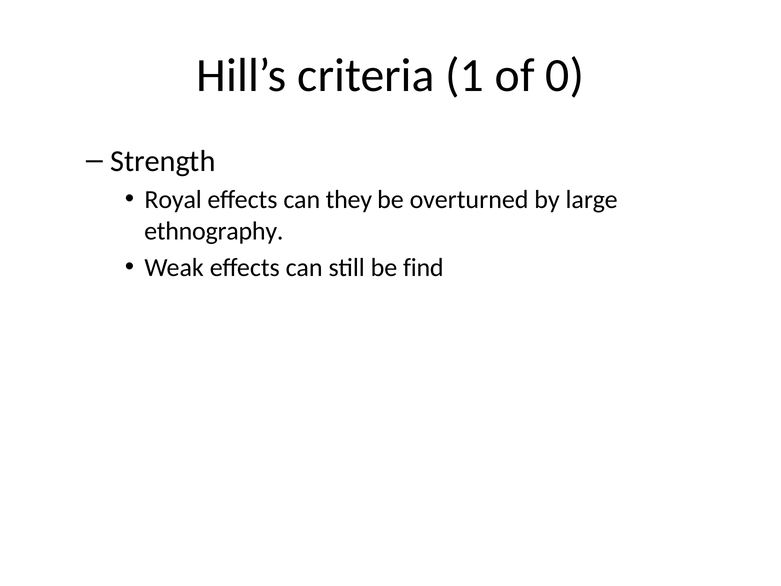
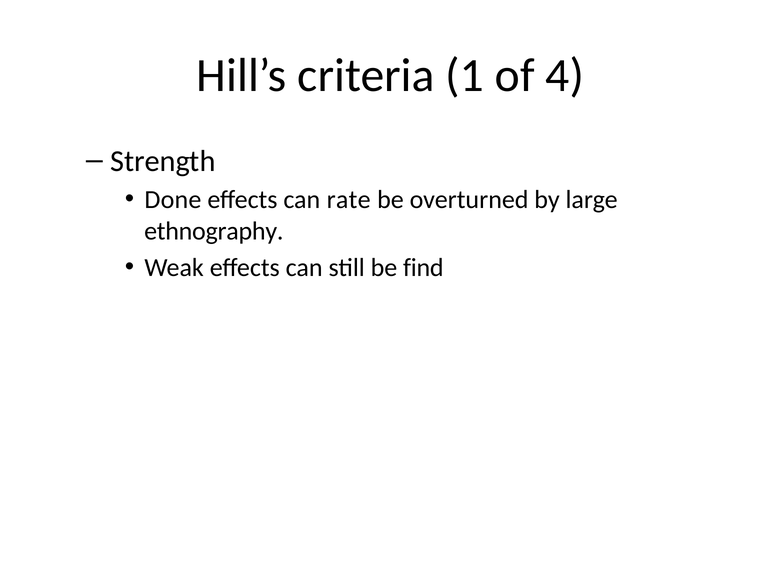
0: 0 -> 4 (565, 76)
Royal: Royal -> Done (173, 200)
they: they -> rate (349, 200)
